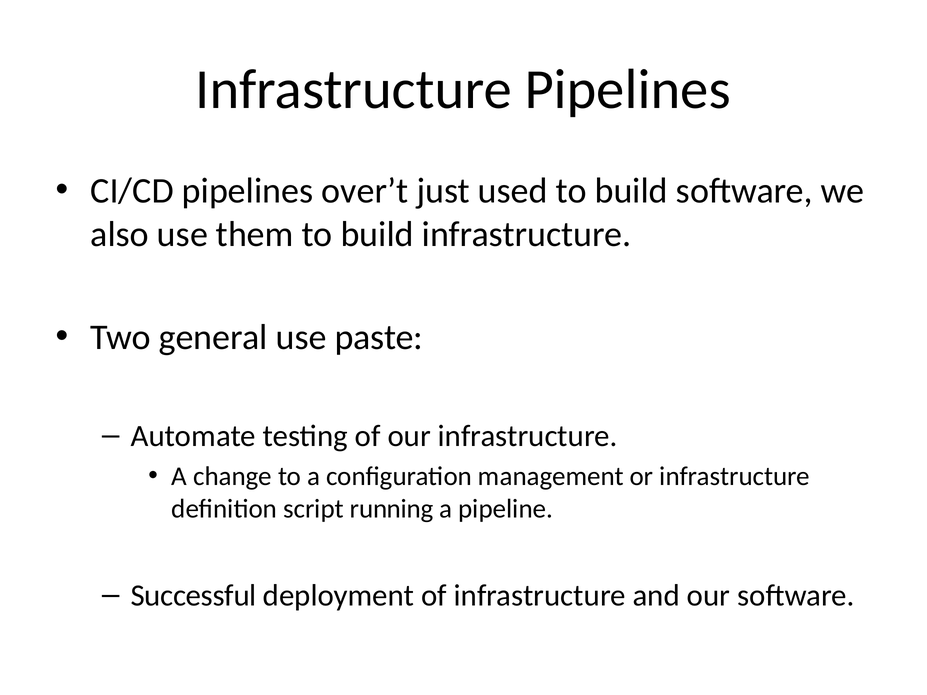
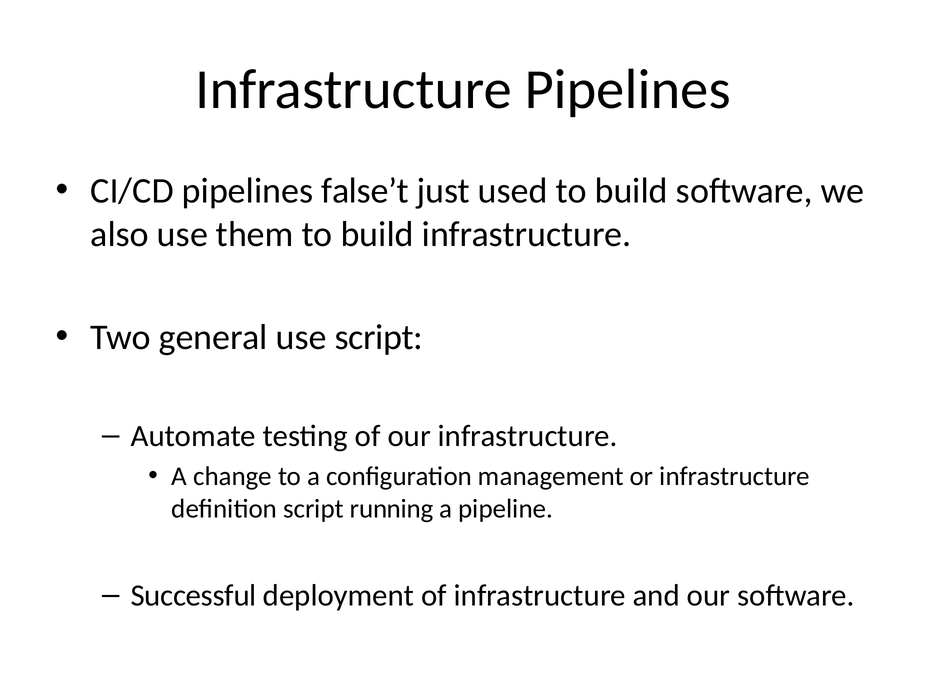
over’t: over’t -> false’t (365, 191)
use paste: paste -> script (379, 337)
